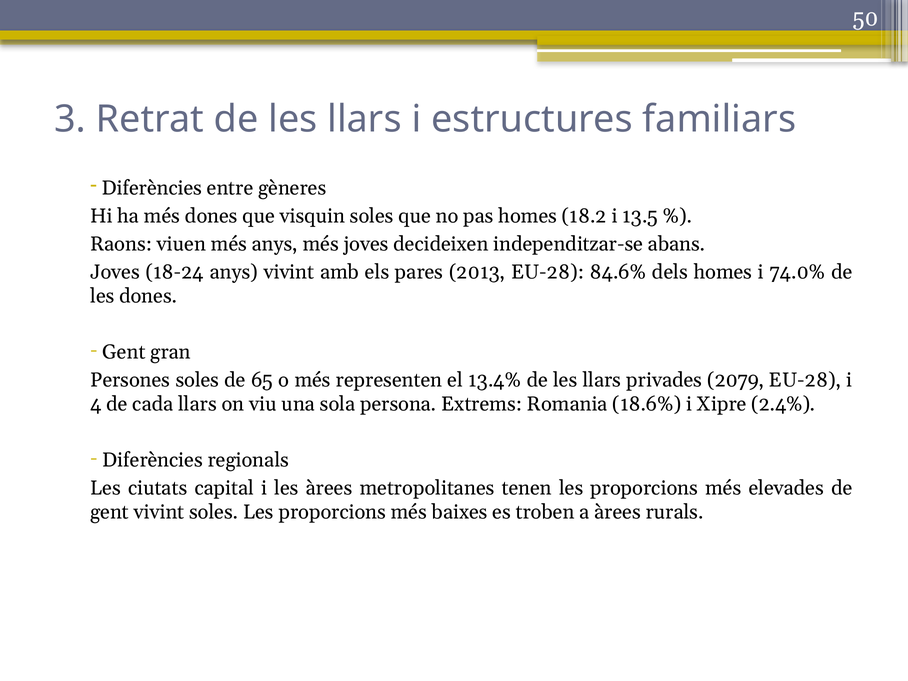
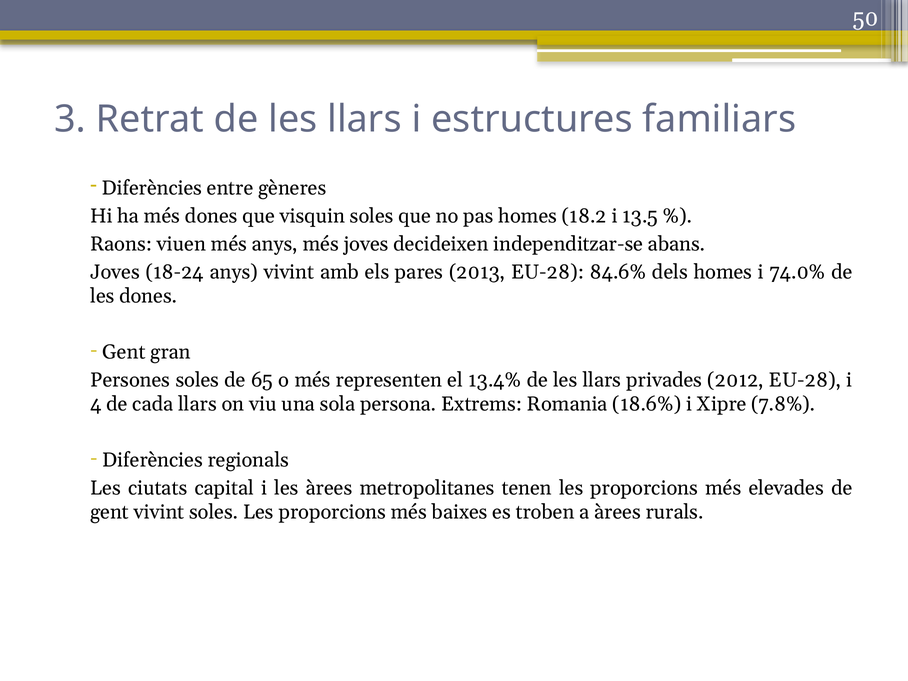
2079: 2079 -> 2012 (736, 380)
2.4%: 2.4% -> 7.8% (783, 404)
